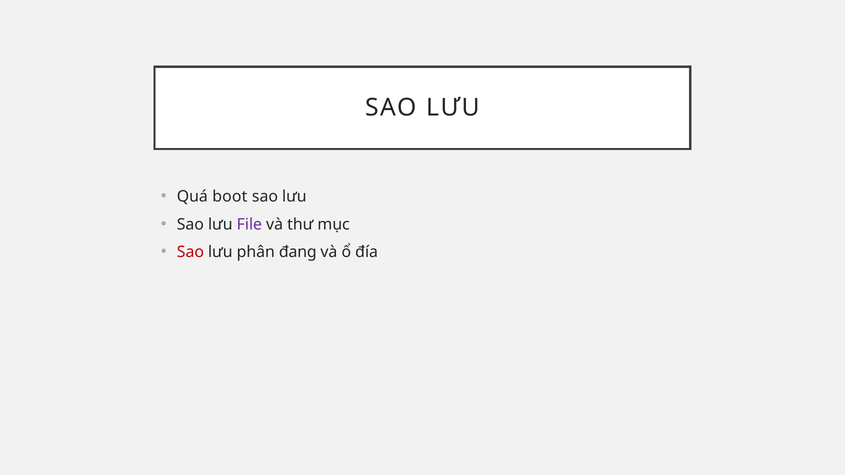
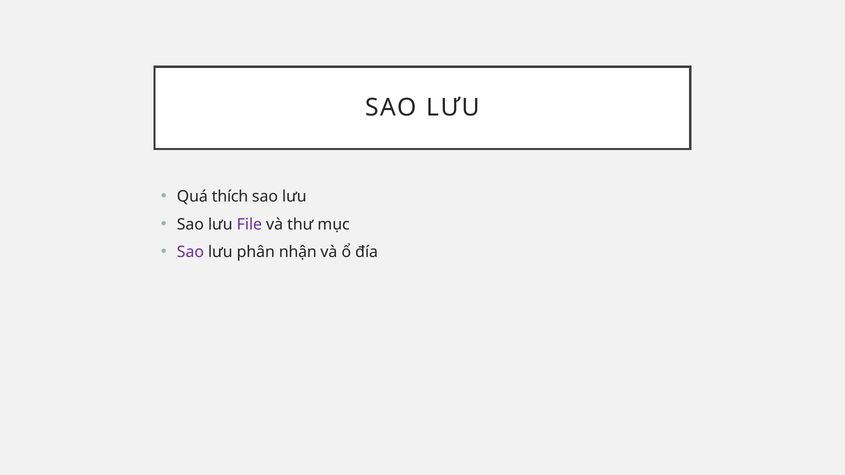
boot: boot -> thích (230, 197)
Sao colour: red -> purple (190, 252)
đang: đang -> nhận (298, 252)
